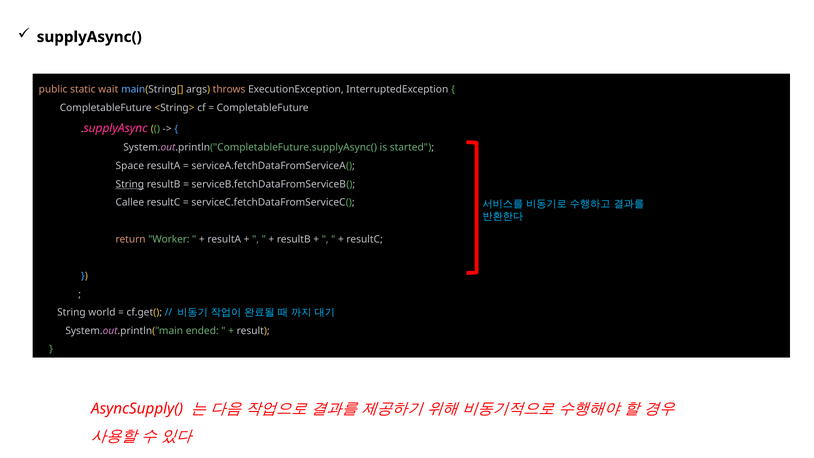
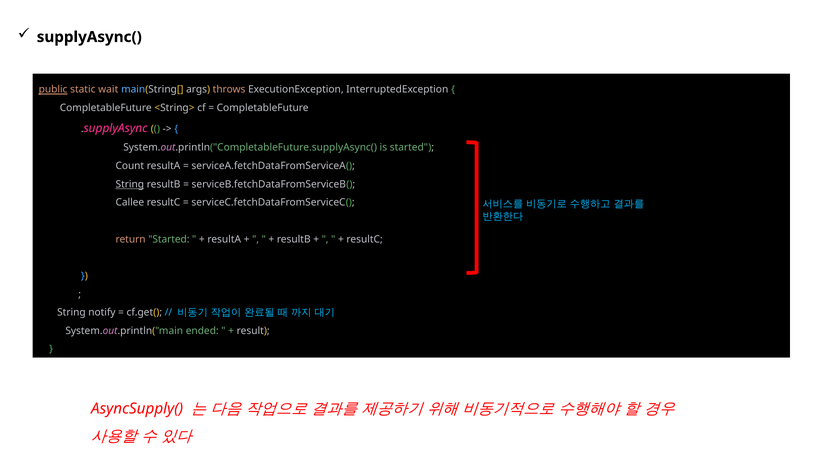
public underline: none -> present (53, 90)
Space: Space -> Count (130, 166)
return Worker: Worker -> Started (169, 239)
world: world -> notify (102, 312)
